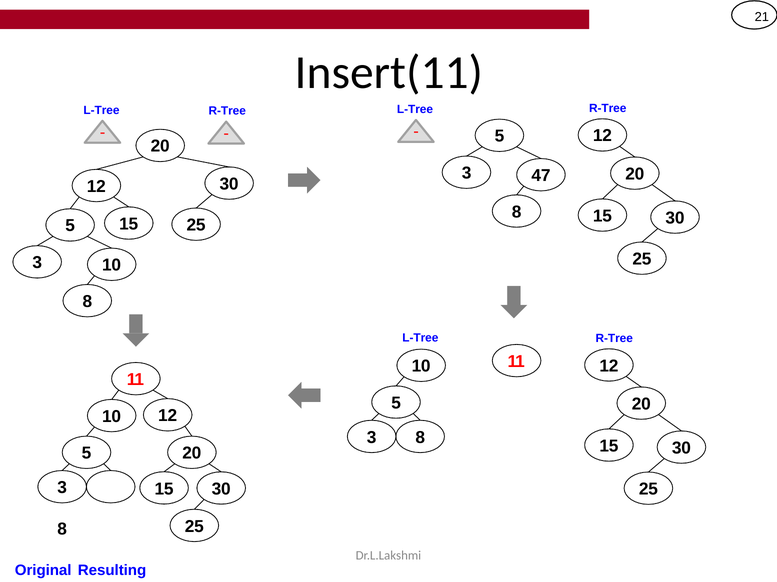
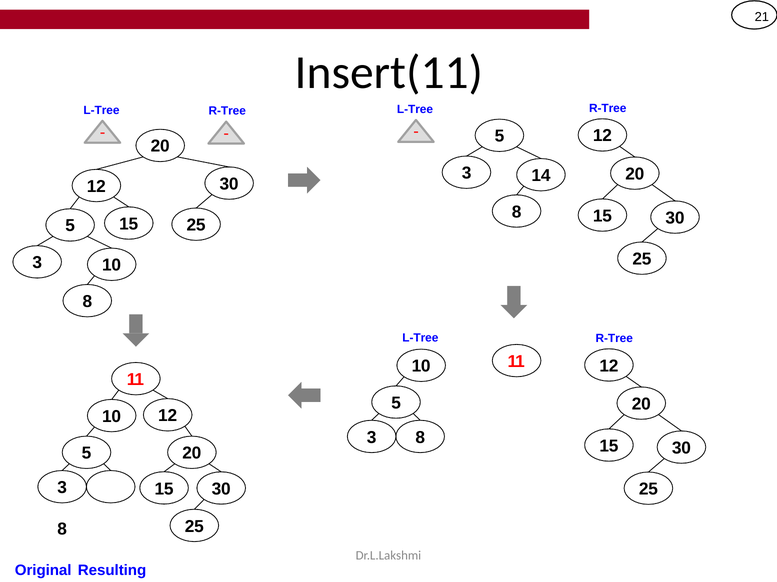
47: 47 -> 14 (541, 176)
